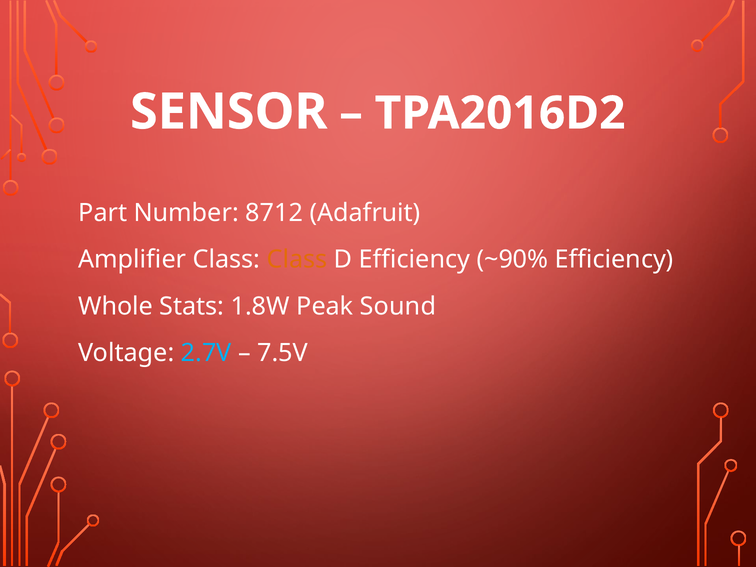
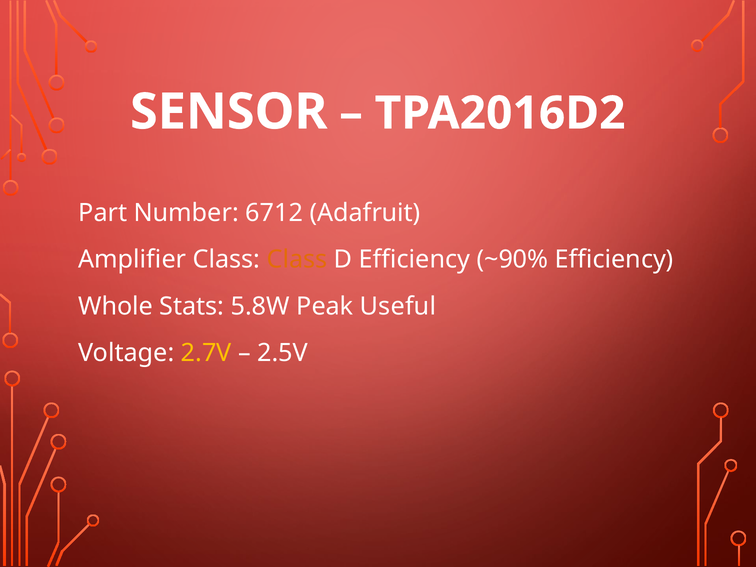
8712: 8712 -> 6712 (274, 213)
1.8W: 1.8W -> 5.8W (260, 306)
Sound: Sound -> Useful (398, 306)
2.7V colour: light blue -> yellow (206, 353)
7.5V: 7.5V -> 2.5V (283, 353)
